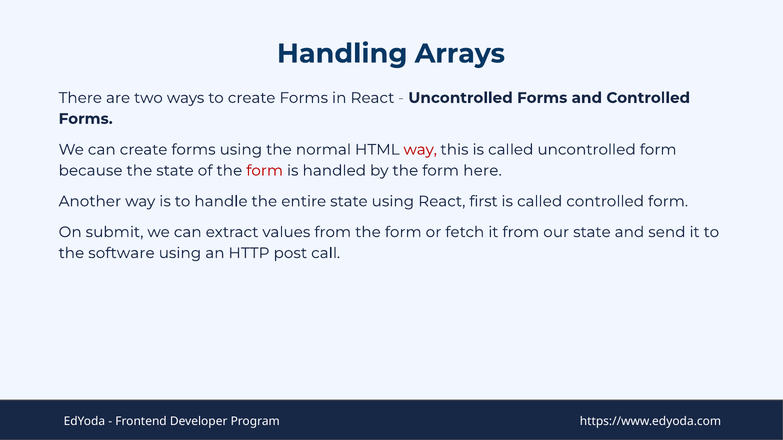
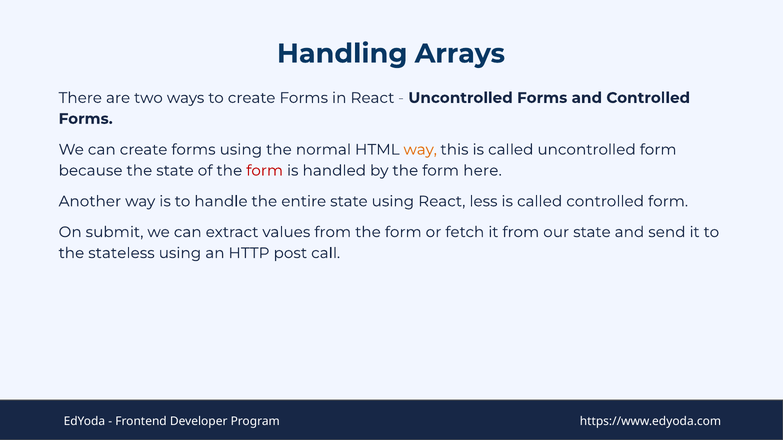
way colour: red -> orange (420, 150)
first: first -> less (483, 202)
software: software -> stateless (121, 253)
